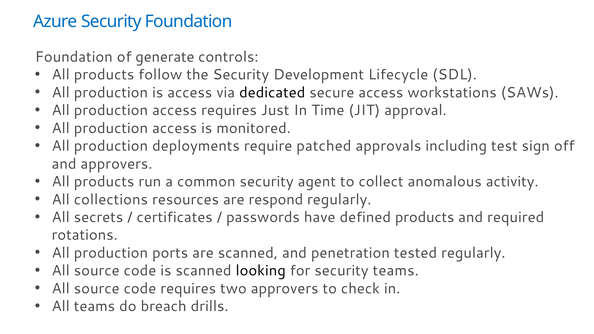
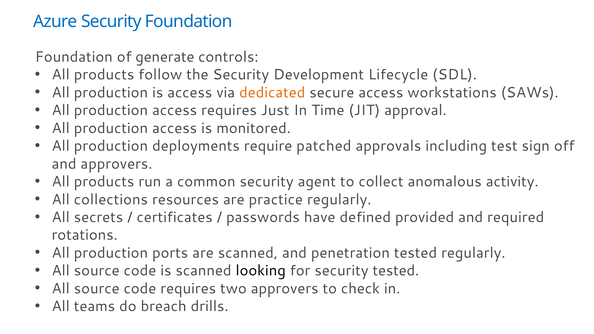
dedicated colour: black -> orange (272, 93)
respond: respond -> practice (276, 200)
defined products: products -> provided (425, 217)
security teams: teams -> tested (396, 271)
